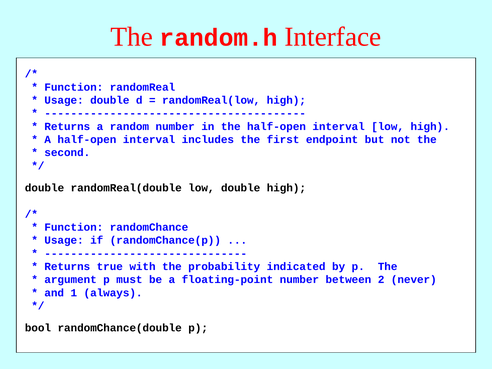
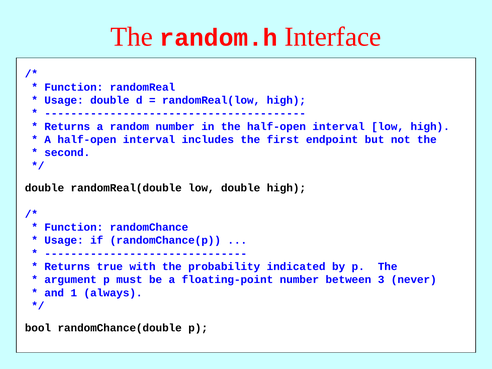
2: 2 -> 3 (381, 280)
